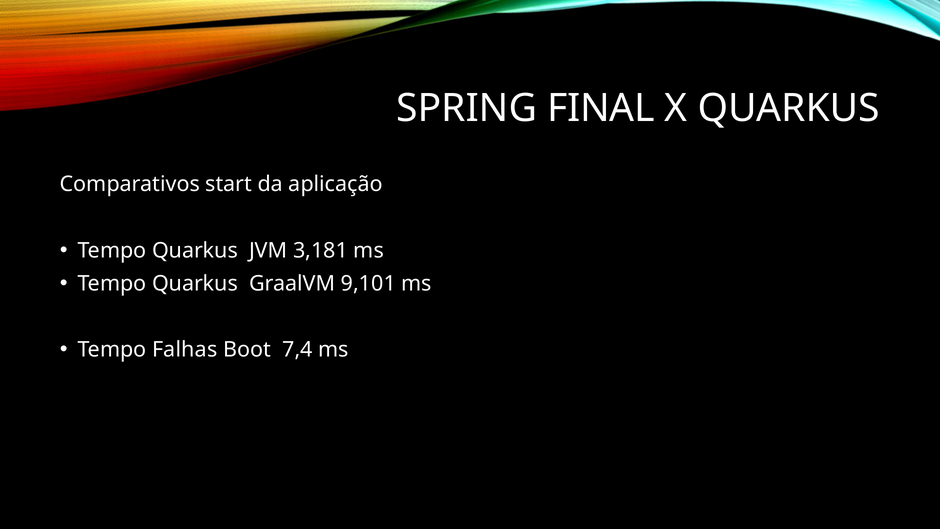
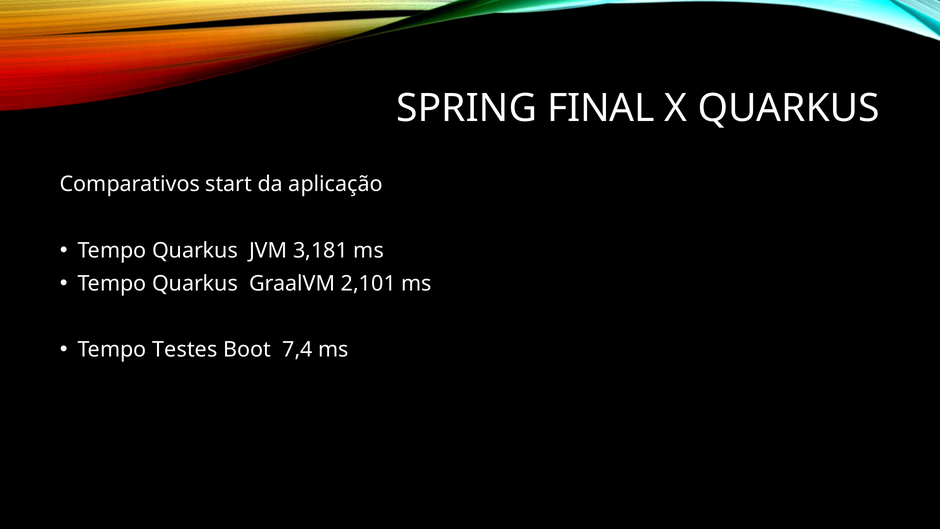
9,101: 9,101 -> 2,101 (368, 283)
Falhas: Falhas -> Testes (185, 349)
